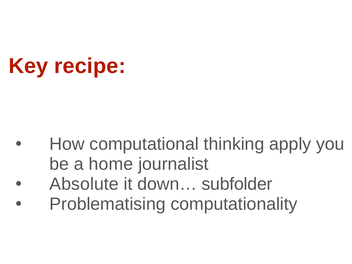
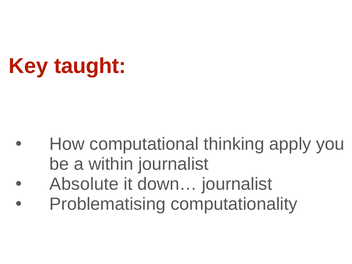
recipe: recipe -> taught (90, 66)
home: home -> within (111, 164)
down… subfolder: subfolder -> journalist (237, 184)
